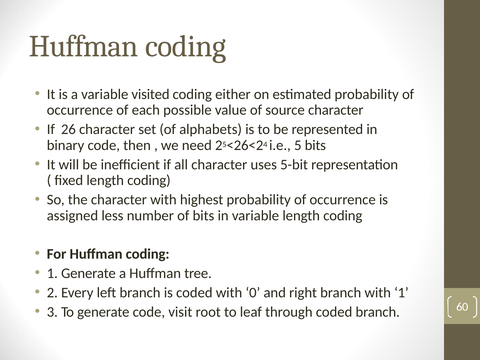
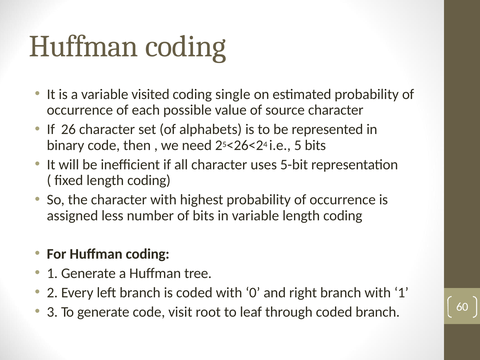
either: either -> single (233, 94)
